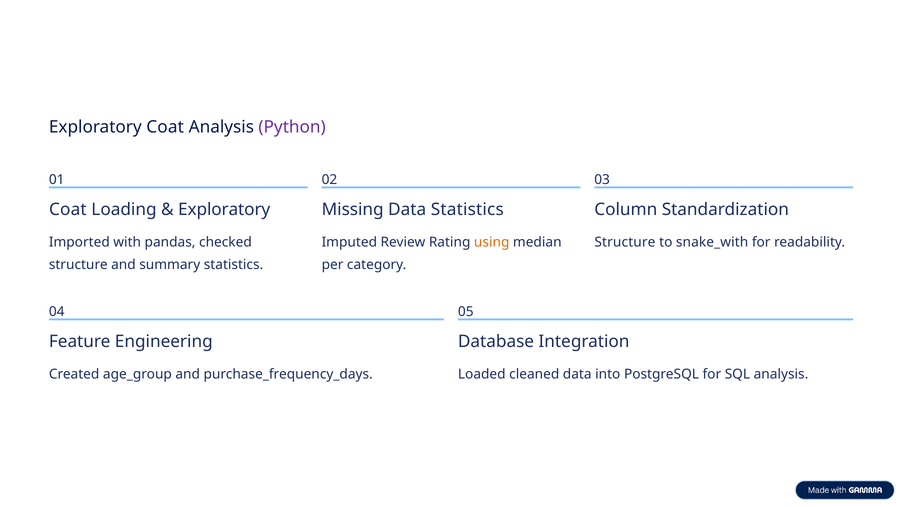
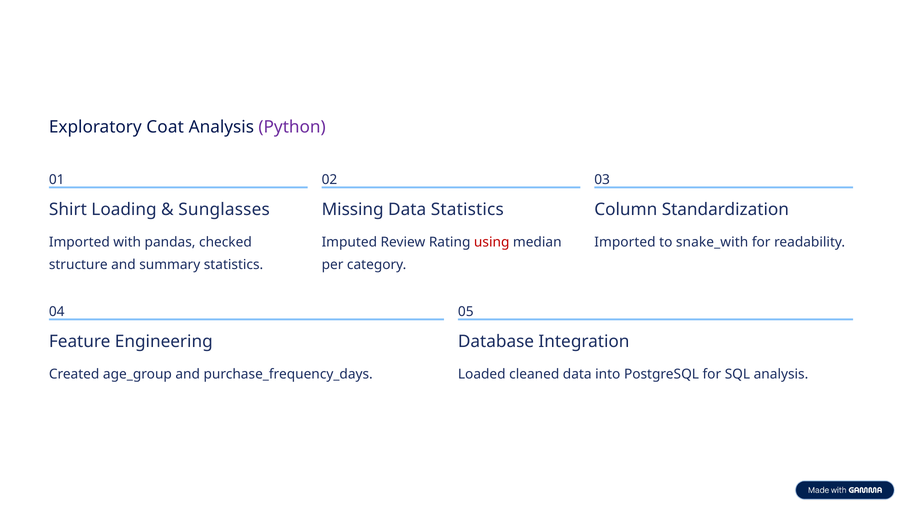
Coat: Coat -> Shirt (68, 210)
Exploratory: Exploratory -> Sunglasses (224, 210)
using colour: orange -> red (492, 243)
Structure: Structure -> Imported (625, 243)
